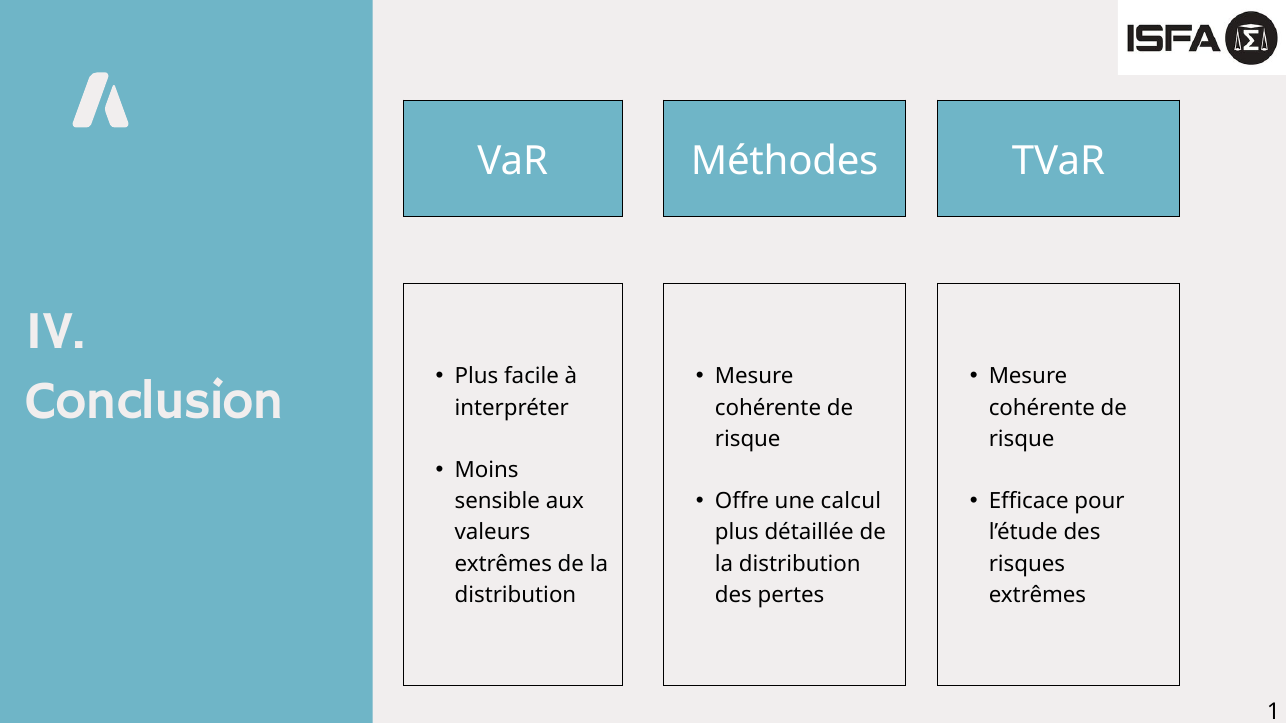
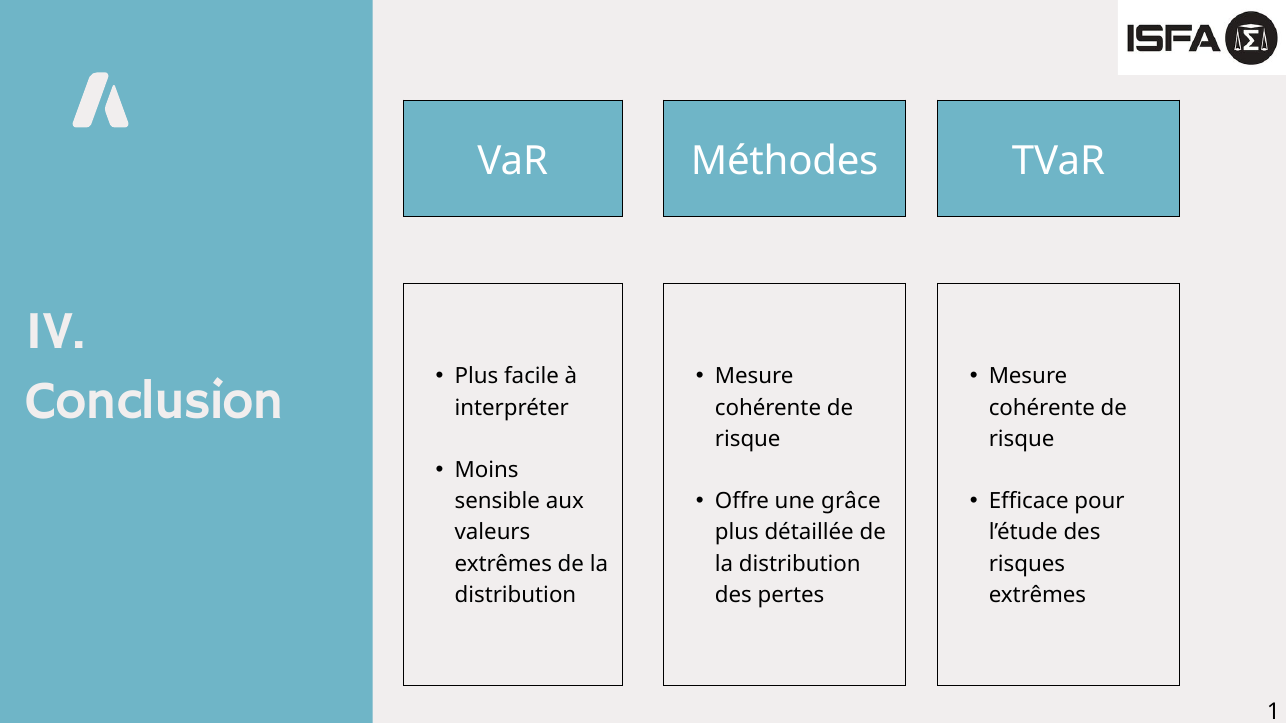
calcul: calcul -> grâce (851, 502)
